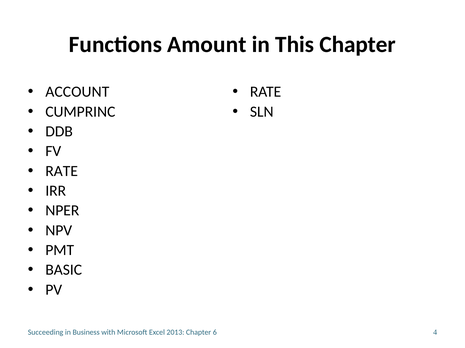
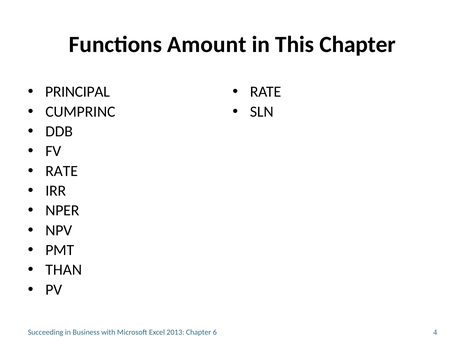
ACCOUNT: ACCOUNT -> PRINCIPAL (77, 92)
BASIC: BASIC -> THAN (64, 270)
